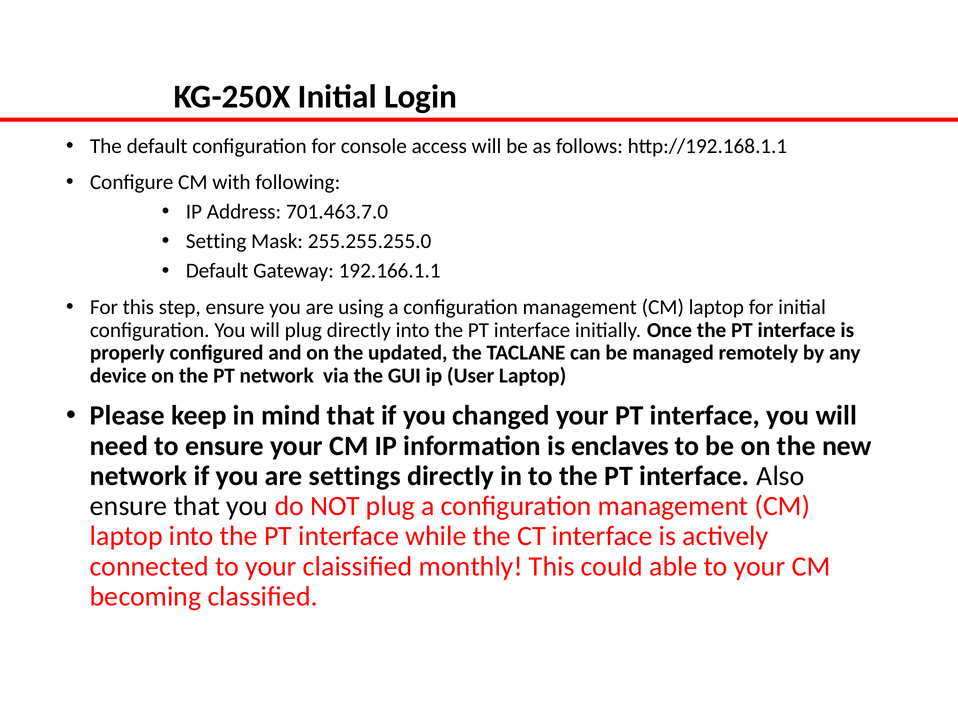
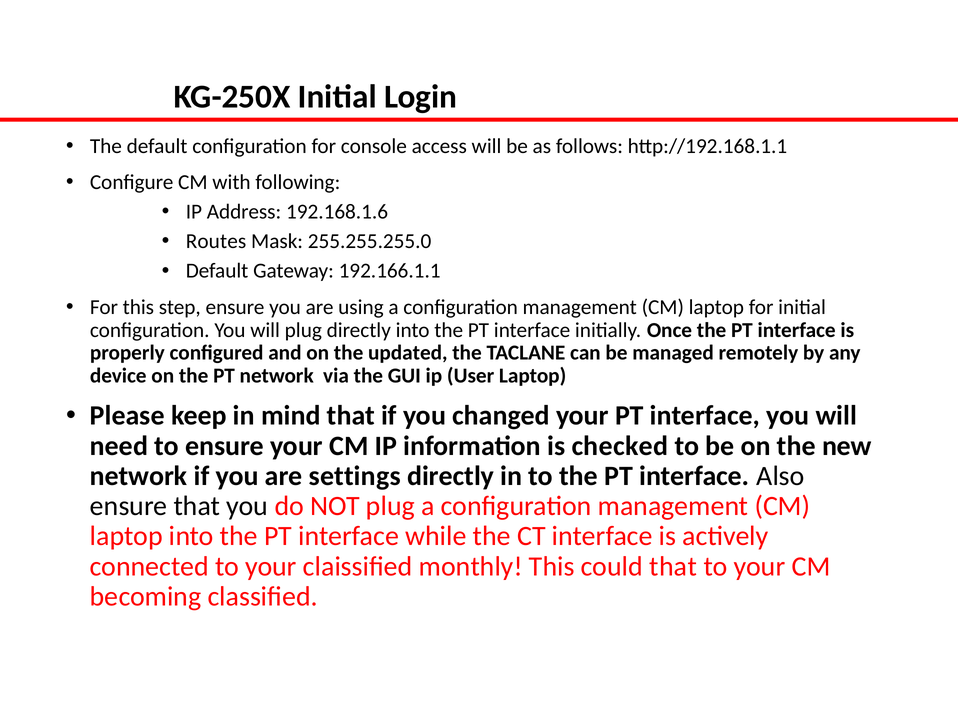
701.463.7.0: 701.463.7.0 -> 192.168.1.6 (337, 212)
Setting: Setting -> Routes (216, 242)
enclaves: enclaves -> checked (620, 446)
could able: able -> that (673, 567)
